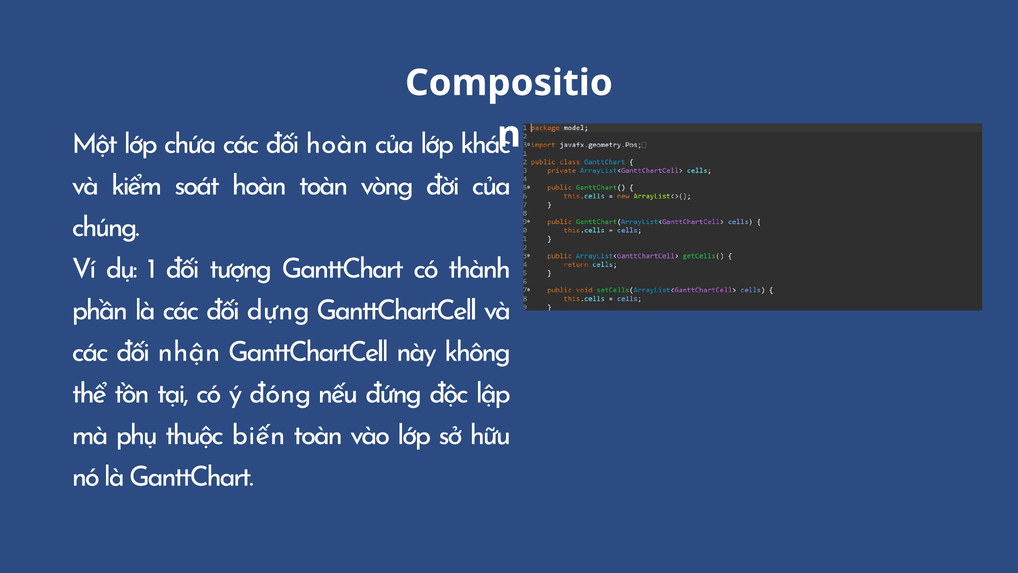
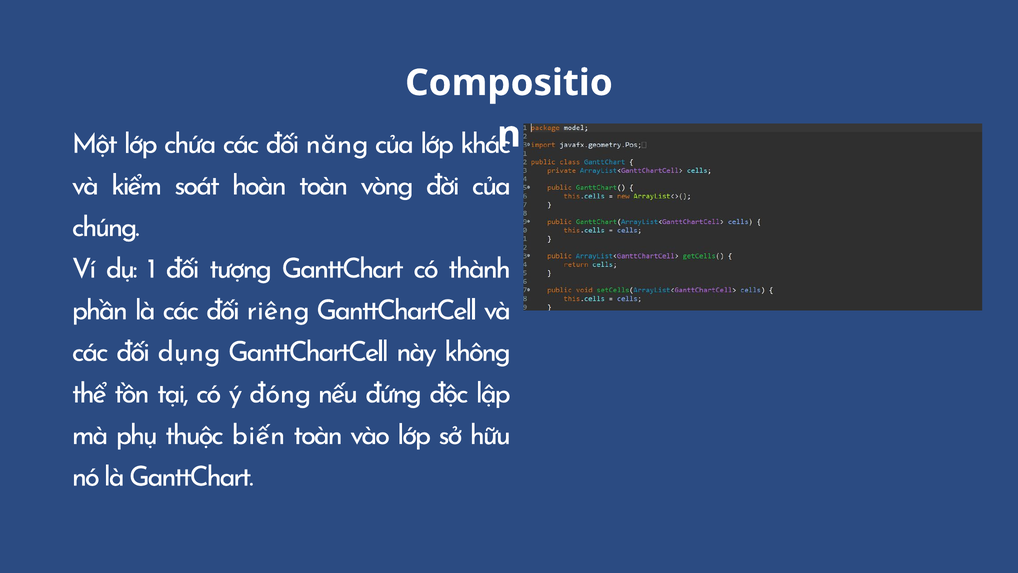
đối hoàn: hoàn -> năng (337, 144)
dựng: dựng -> riêng (278, 310)
nhận: nhận -> dụng (189, 352)
